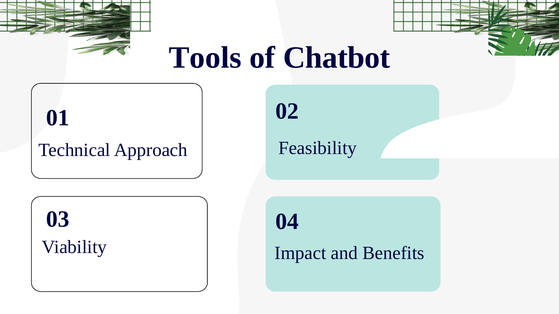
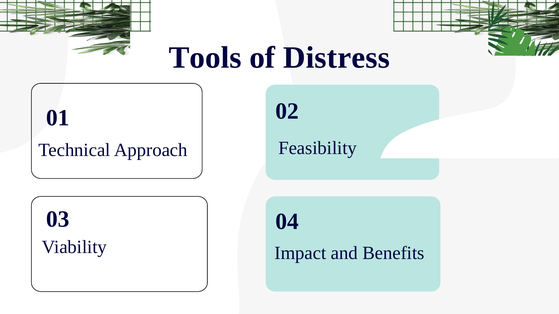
Chatbot: Chatbot -> Distress (336, 58)
